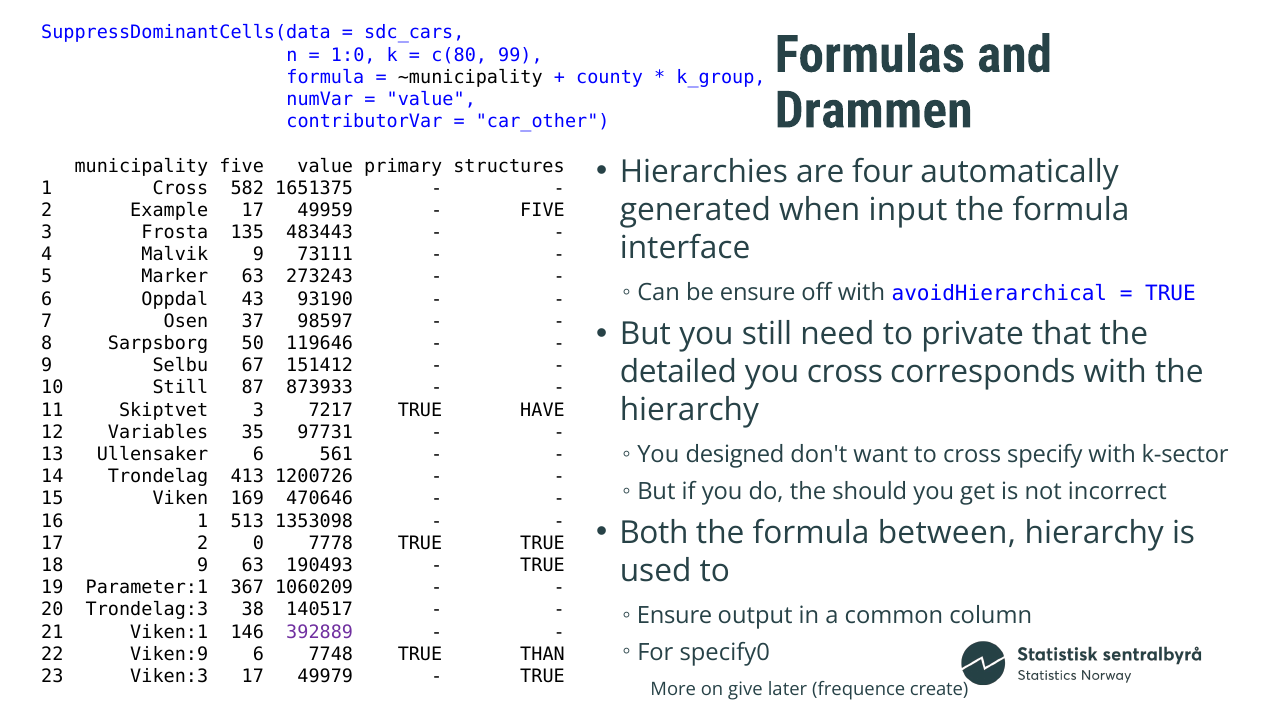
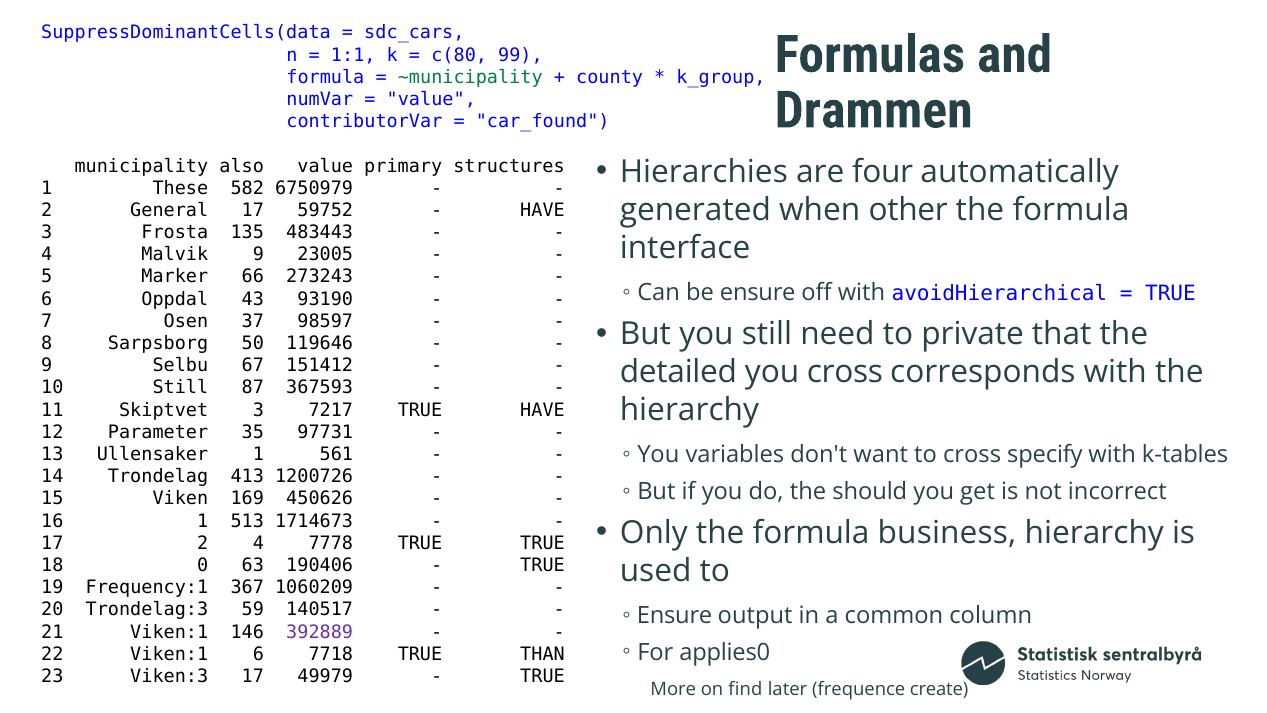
1:0: 1:0 -> 1:1 (353, 55)
~municipality colour: black -> green (470, 77)
car_other: car_other -> car_found (543, 121)
municipality five: five -> also (242, 166)
1 Cross: Cross -> These (180, 188)
1651375: 1651375 -> 6750979 (314, 188)
input: input -> other (908, 210)
Example: Example -> General (169, 210)
49959: 49959 -> 59752 (325, 210)
FIVE: FIVE -> HAVE (543, 210)
73111: 73111 -> 23005 (325, 255)
Marker 63: 63 -> 66 (253, 277)
873933: 873933 -> 367593 (320, 388)
Variables: Variables -> Parameter (158, 432)
designed: designed -> variables (735, 455)
k-sector: k-sector -> k-tables (1185, 455)
Ullensaker 6: 6 -> 1 (258, 454)
470646: 470646 -> 450626 (320, 499)
1353098: 1353098 -> 1714673 (314, 521)
Both: Both -> Only (654, 533)
between: between -> business (947, 533)
2 0: 0 -> 4 (258, 543)
18 9: 9 -> 0 (203, 565)
190493: 190493 -> 190406 (320, 565)
Parameter:1: Parameter:1 -> Frequency:1 (147, 587)
38: 38 -> 59 (253, 610)
specify0: specify0 -> applies0 (725, 652)
22 Viken:9: Viken:9 -> Viken:1 (169, 654)
7748: 7748 -> 7718 (331, 654)
give: give -> find (746, 689)
